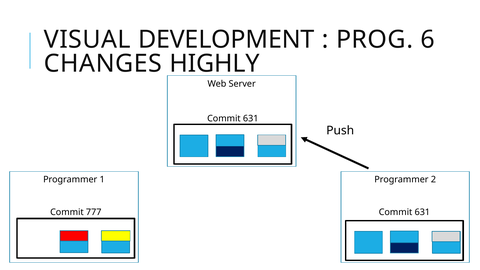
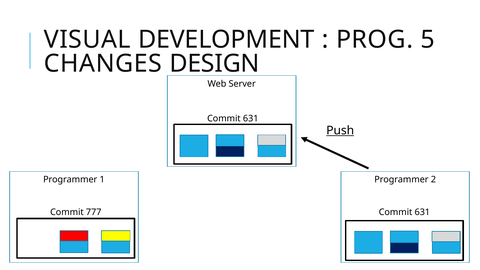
6: 6 -> 5 (428, 39)
HIGHLY: HIGHLY -> DESIGN (214, 64)
Push underline: none -> present (340, 131)
